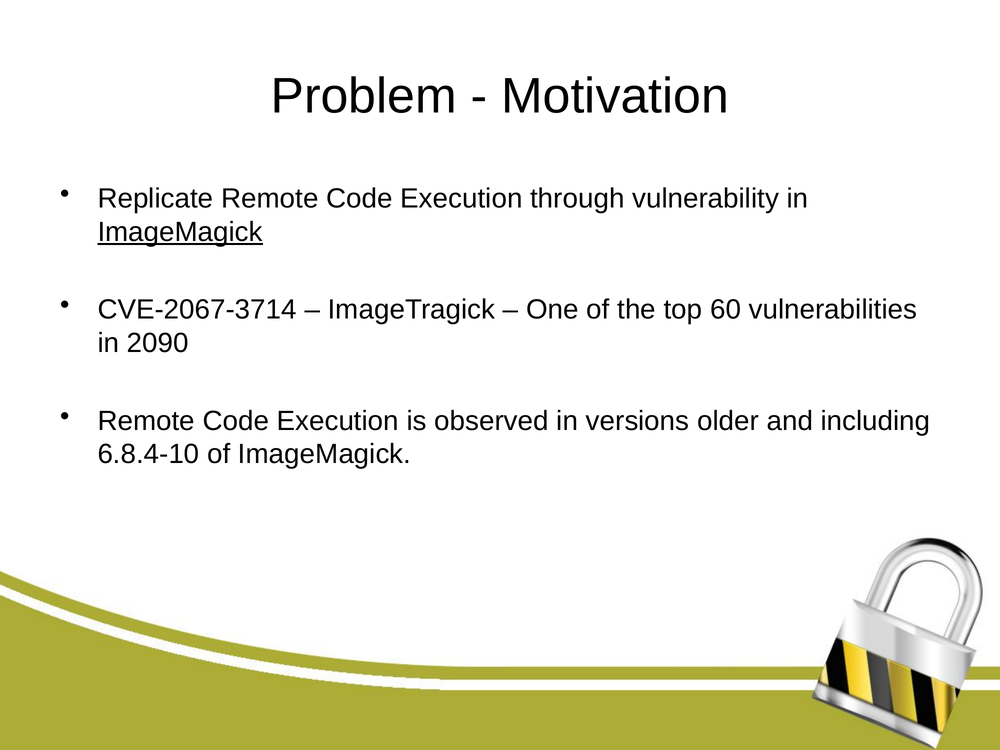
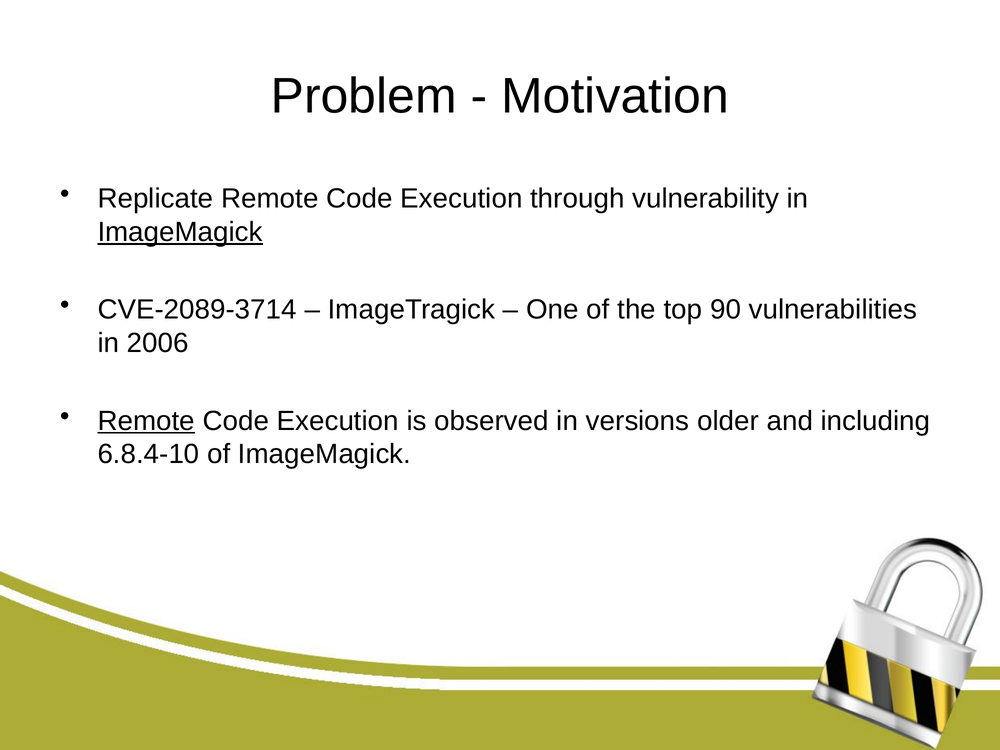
CVE-2067-3714: CVE-2067-3714 -> CVE-2089-3714 (197, 310)
60: 60 -> 90 (726, 310)
2090: 2090 -> 2006 (158, 343)
Remote underline: none -> present (146, 421)
